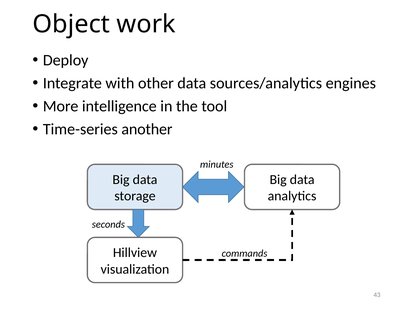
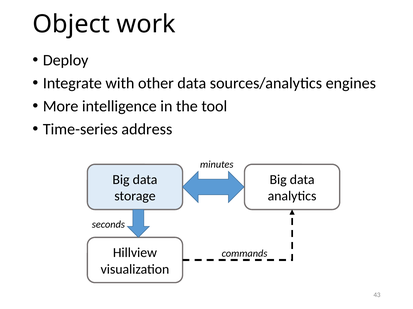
another: another -> address (147, 129)
